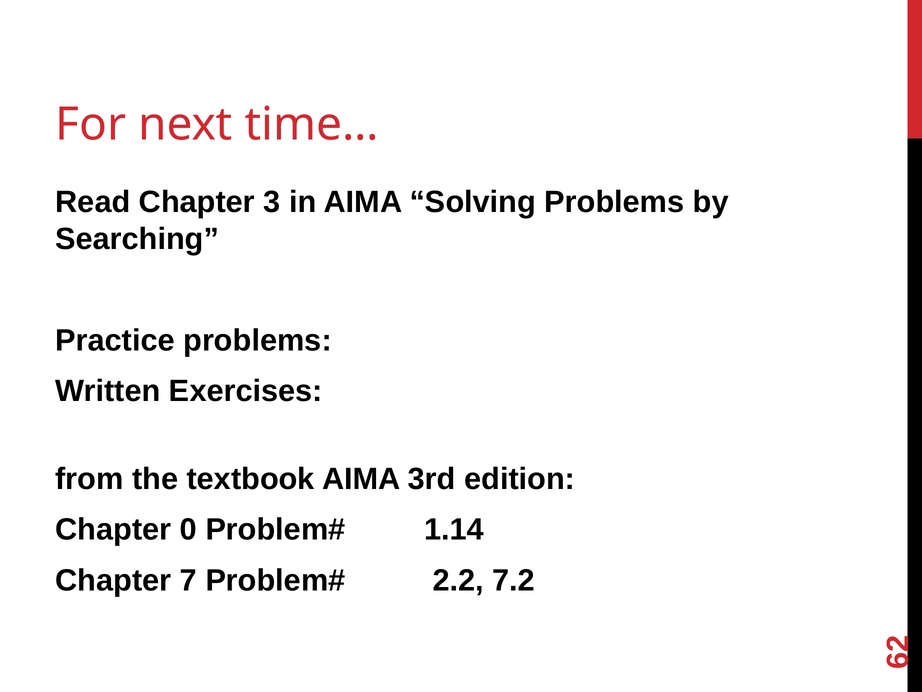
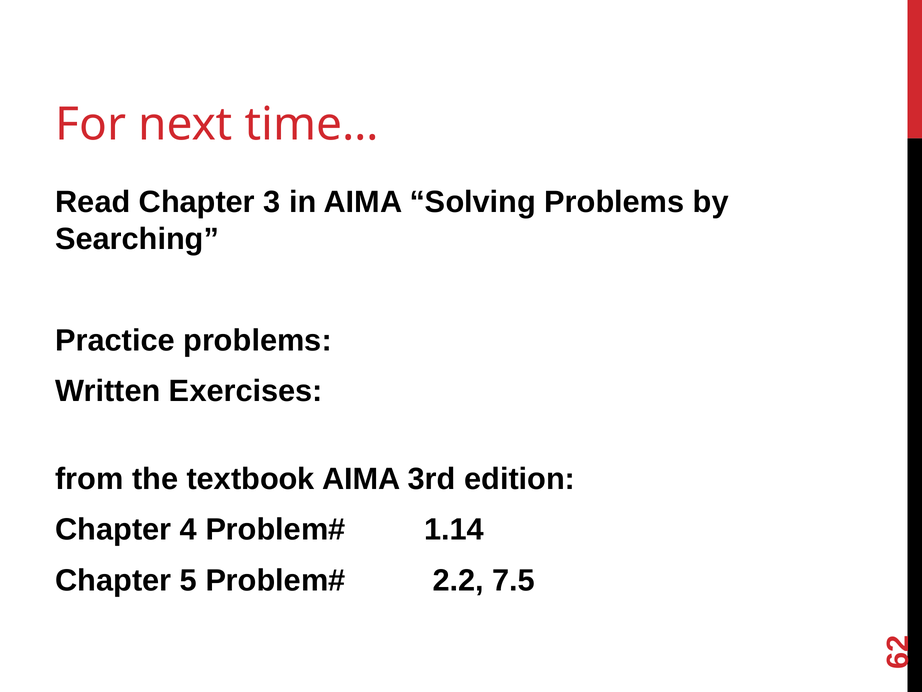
0: 0 -> 4 (188, 529)
7: 7 -> 5 (188, 580)
7.2: 7.2 -> 7.5 (514, 580)
